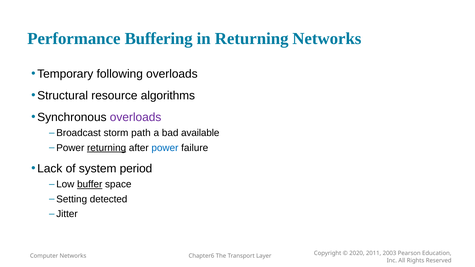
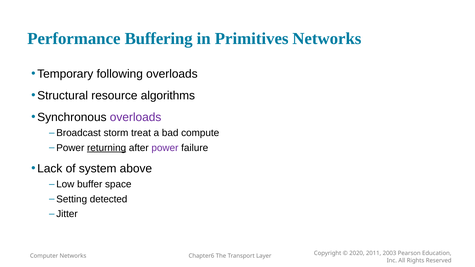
in Returning: Returning -> Primitives (252, 39)
path: path -> treat (141, 133)
available: available -> compute (200, 133)
power colour: blue -> purple (165, 148)
period: period -> above (136, 169)
buffer underline: present -> none (90, 184)
